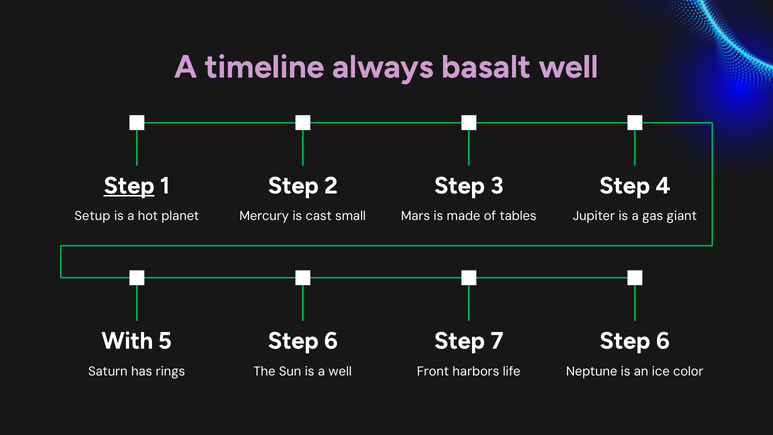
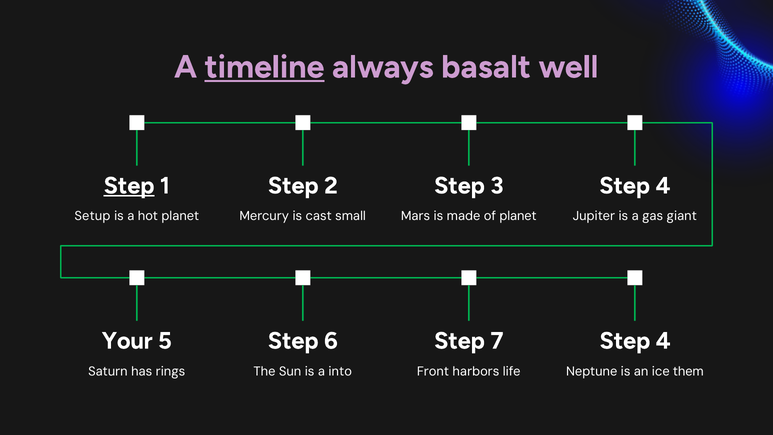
timeline underline: none -> present (265, 67)
of tables: tables -> planet (518, 216)
With: With -> Your (127, 341)
6: 6 -> 4 (663, 341)
a well: well -> into (340, 371)
color: color -> them (688, 371)
